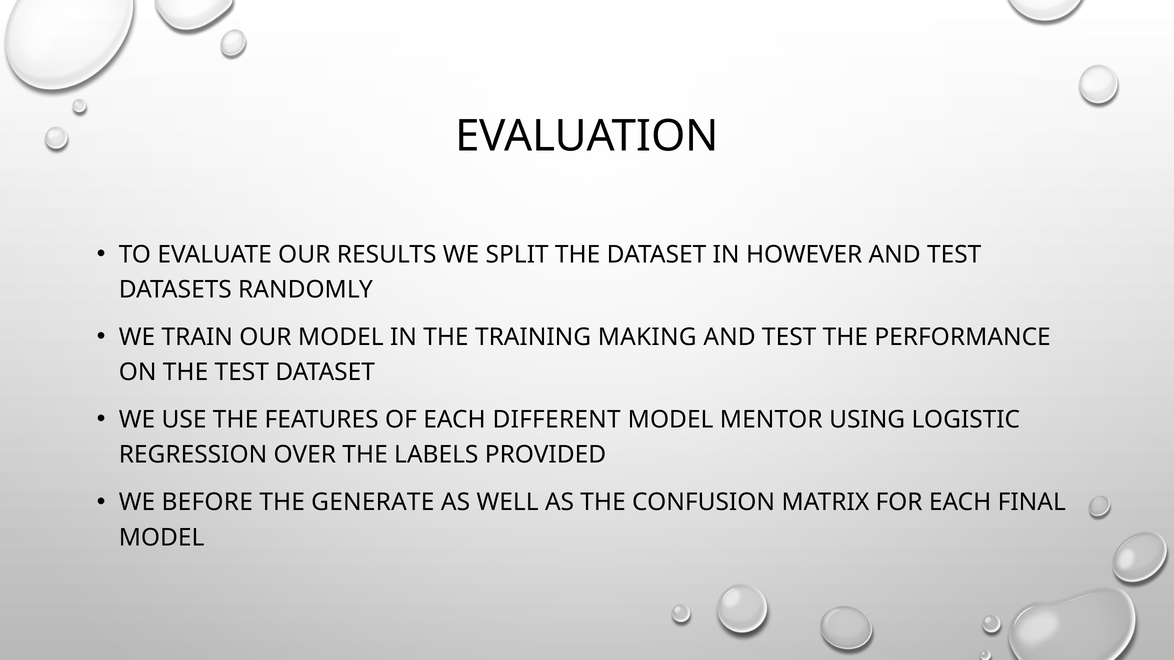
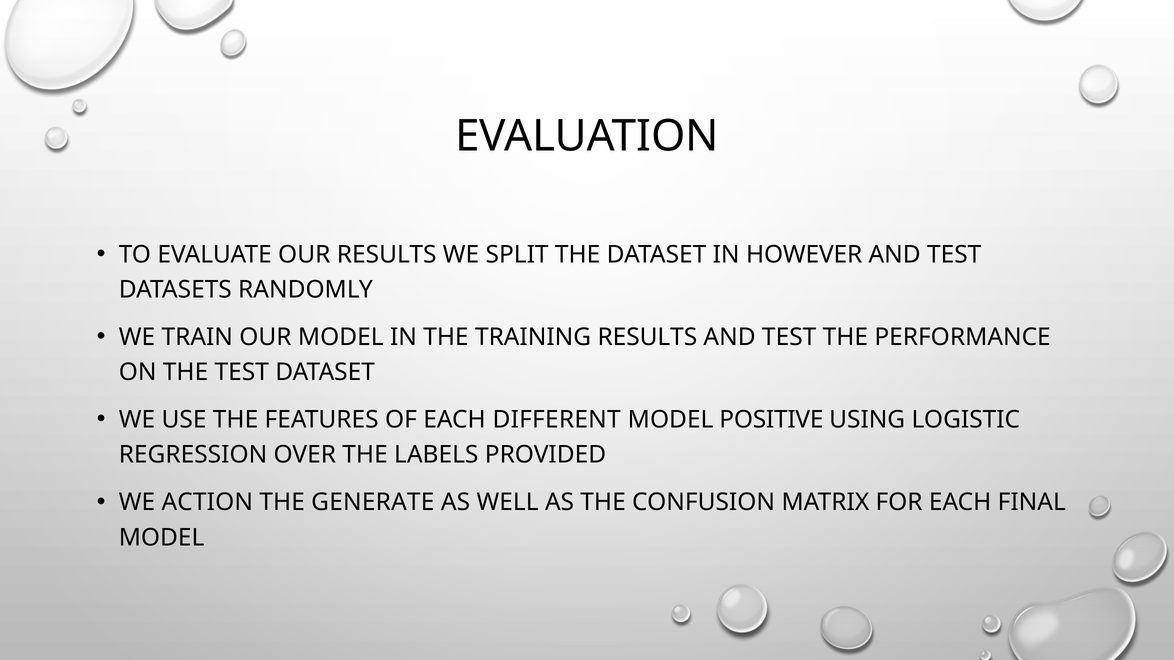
TRAINING MAKING: MAKING -> RESULTS (647, 337)
MENTOR: MENTOR -> POSITIVE (771, 420)
BEFORE: BEFORE -> ACTION (207, 503)
